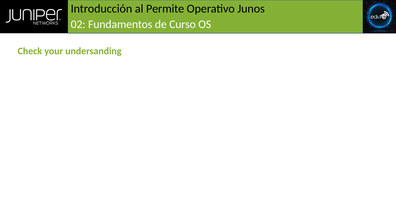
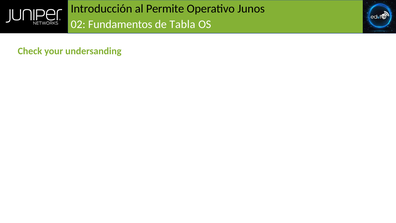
Curso: Curso -> Tabla (182, 24)
